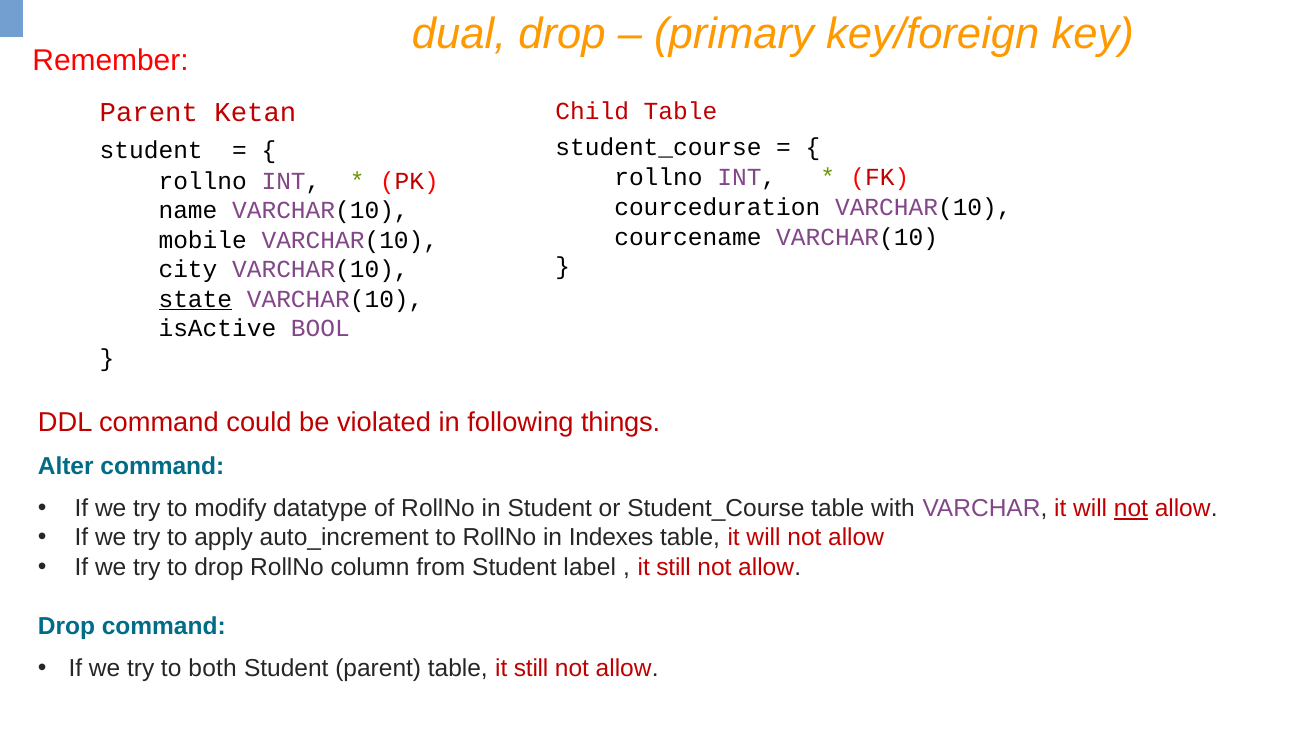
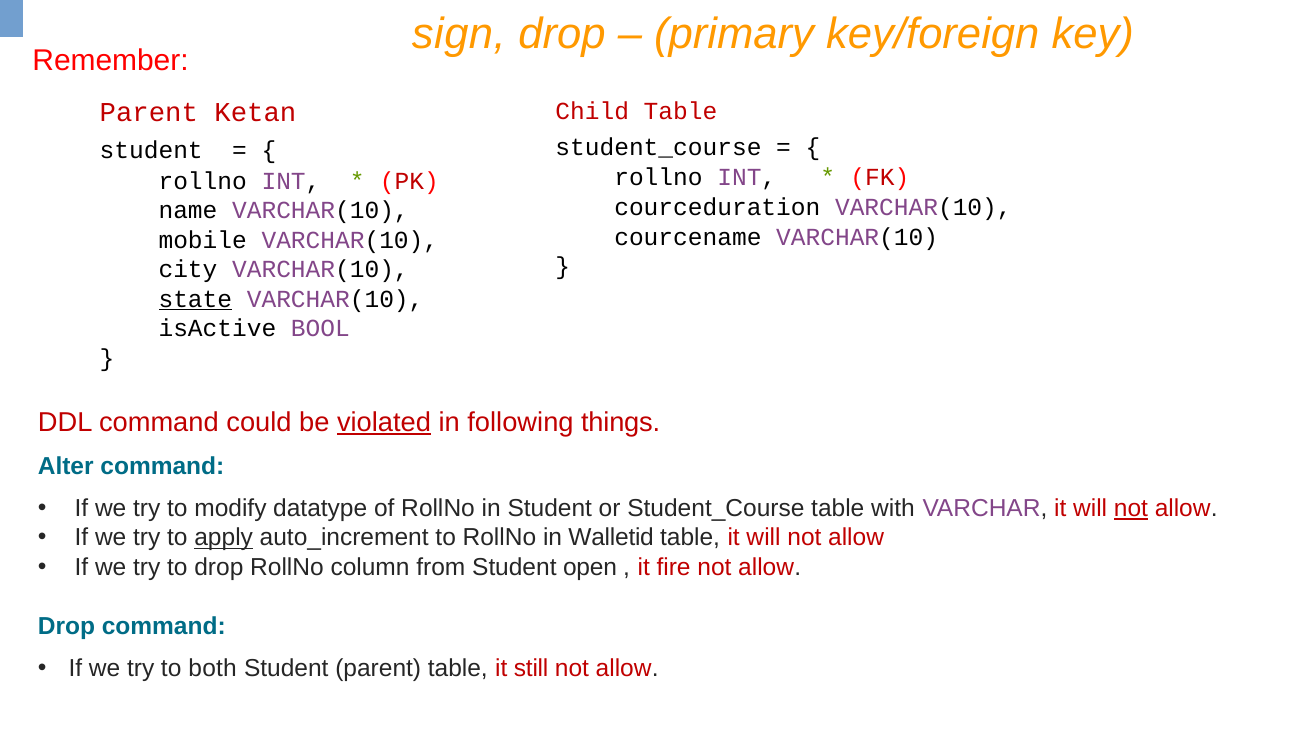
dual: dual -> sign (459, 34)
violated underline: none -> present (384, 422)
apply underline: none -> present (224, 538)
Indexes: Indexes -> Walletid (611, 538)
label: label -> open (590, 567)
still: still -> fire (674, 567)
